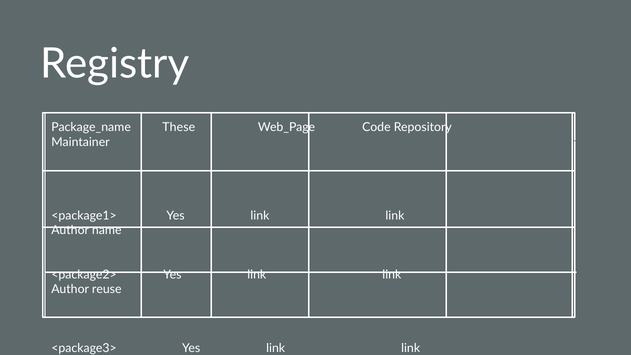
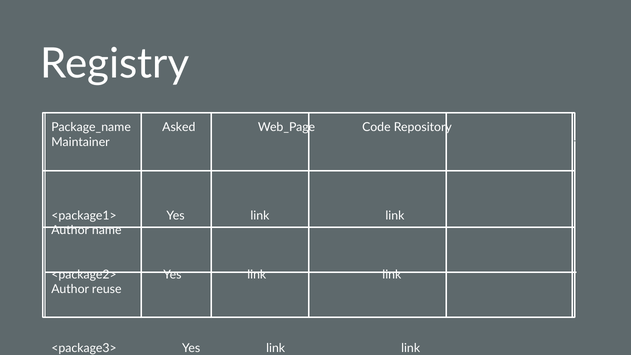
These: These -> Asked (179, 127)
